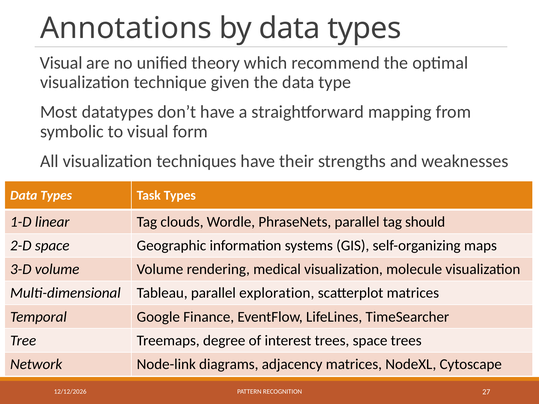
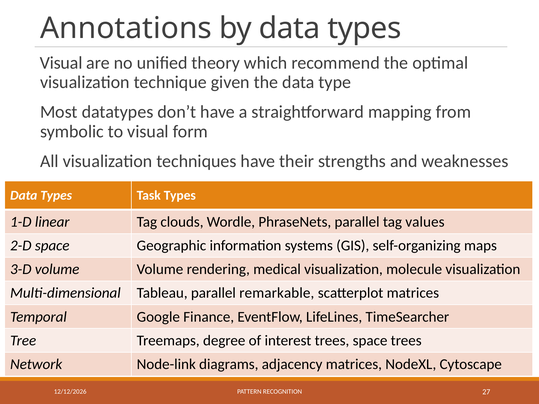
should: should -> values (425, 222)
exploration: exploration -> remarkable (277, 293)
